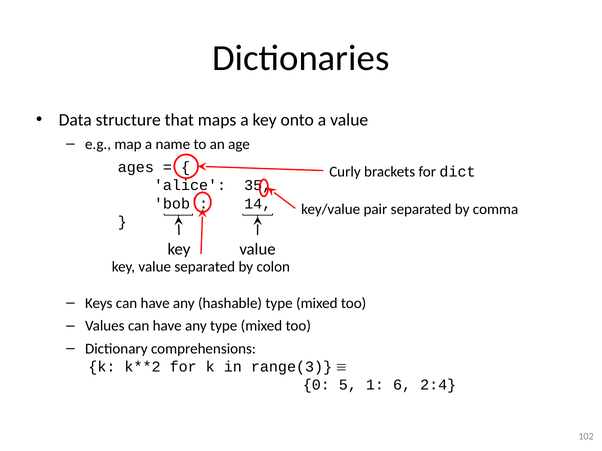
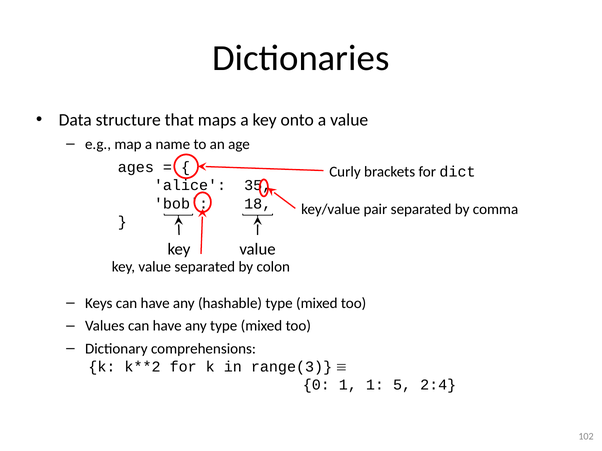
14: 14 -> 18 (258, 204)
0 5: 5 -> 1 (348, 385)
6: 6 -> 5 (402, 385)
